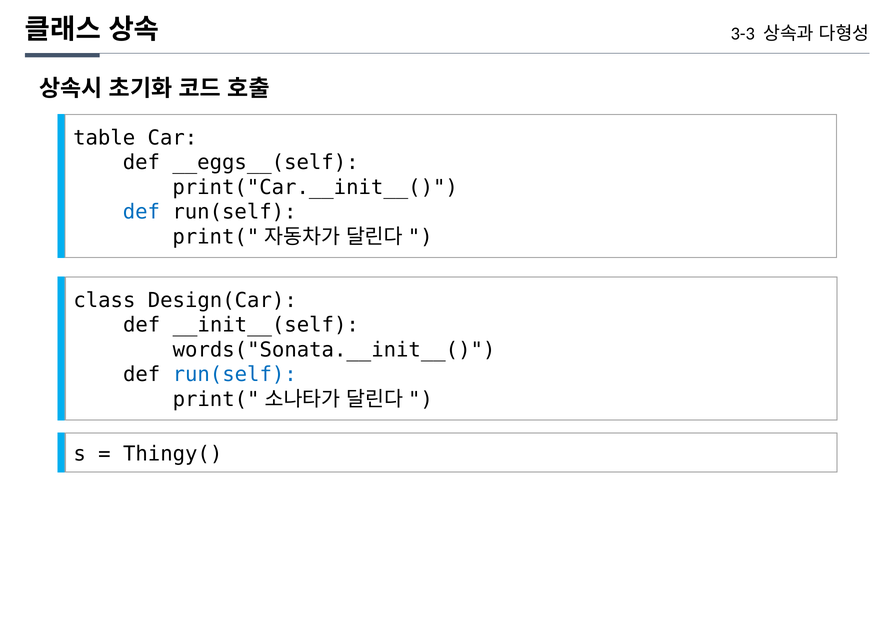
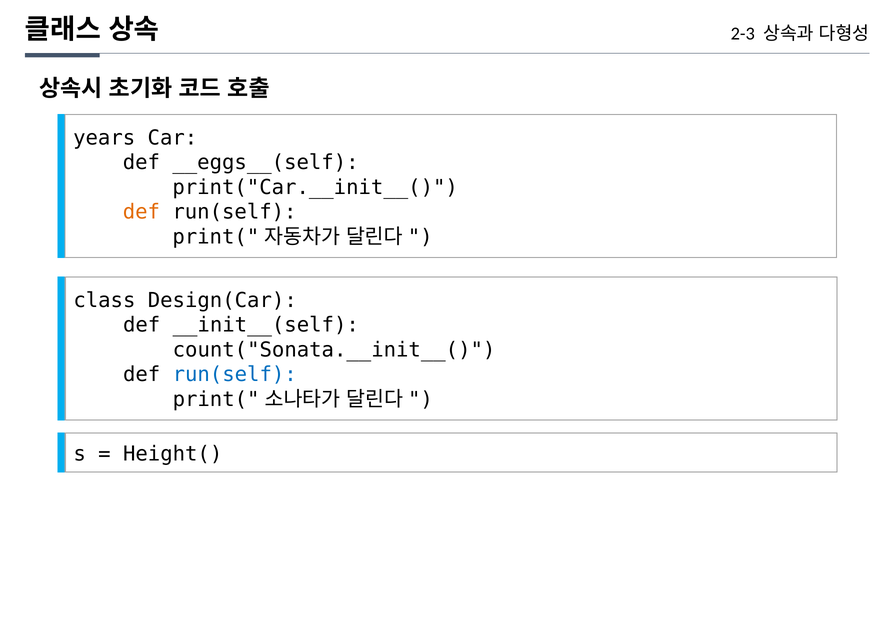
3-3: 3-3 -> 2-3 (743, 34)
table: table -> years (104, 138)
def colour: blue -> orange (141, 212)
words("Sonata.__init__(: words("Sonata.__init__( -> count("Sonata.__init__( (334, 350)
Thingy(: Thingy( -> Height( (173, 454)
